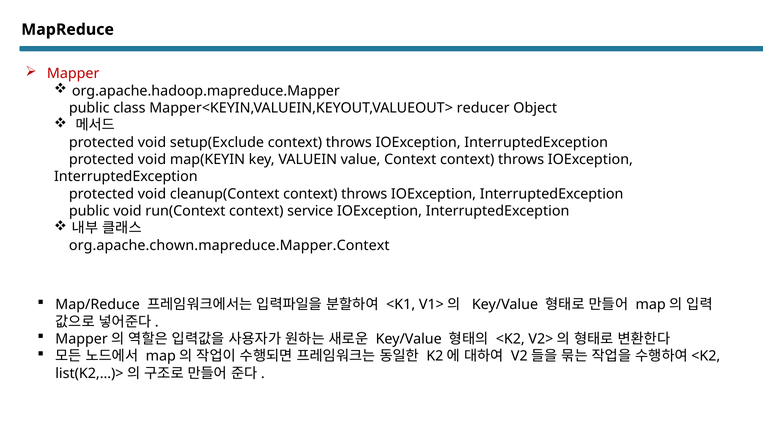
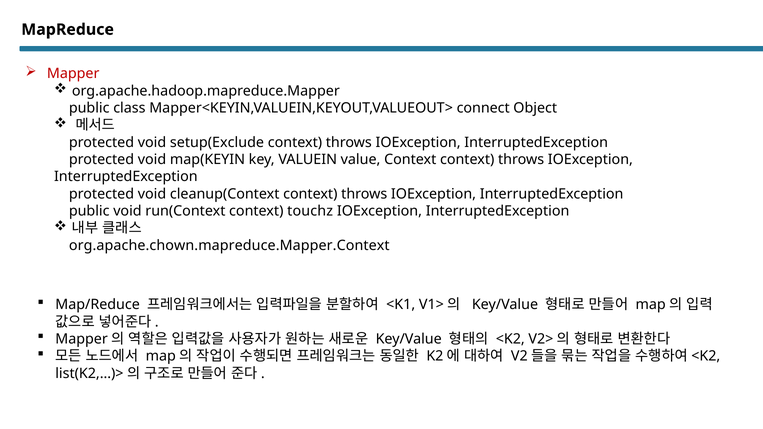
reducer: reducer -> connect (483, 108)
service: service -> touchz (310, 211)
